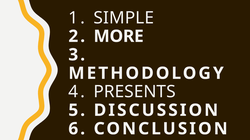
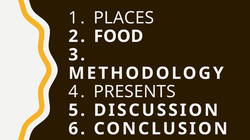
SIMPLE: SIMPLE -> PLACES (124, 18)
MORE: MORE -> FOOD (118, 36)
